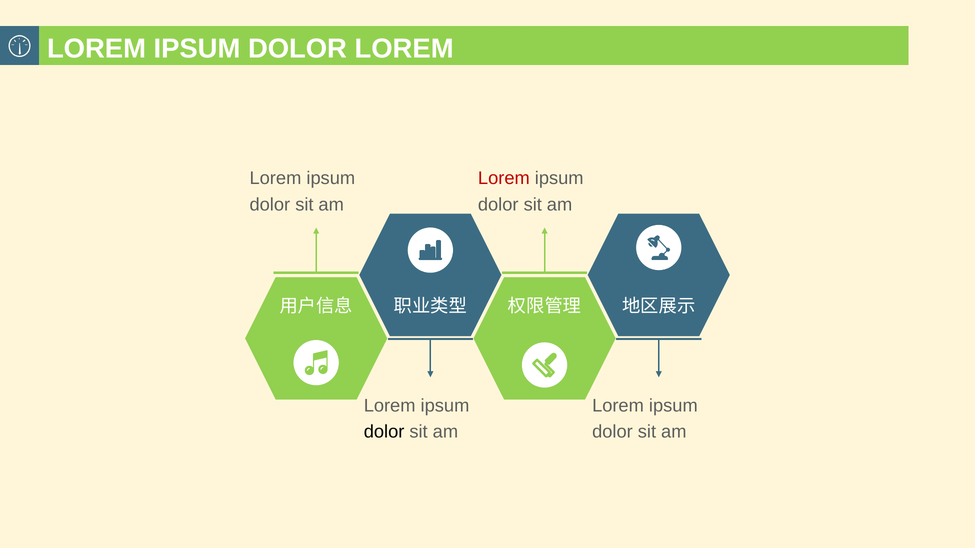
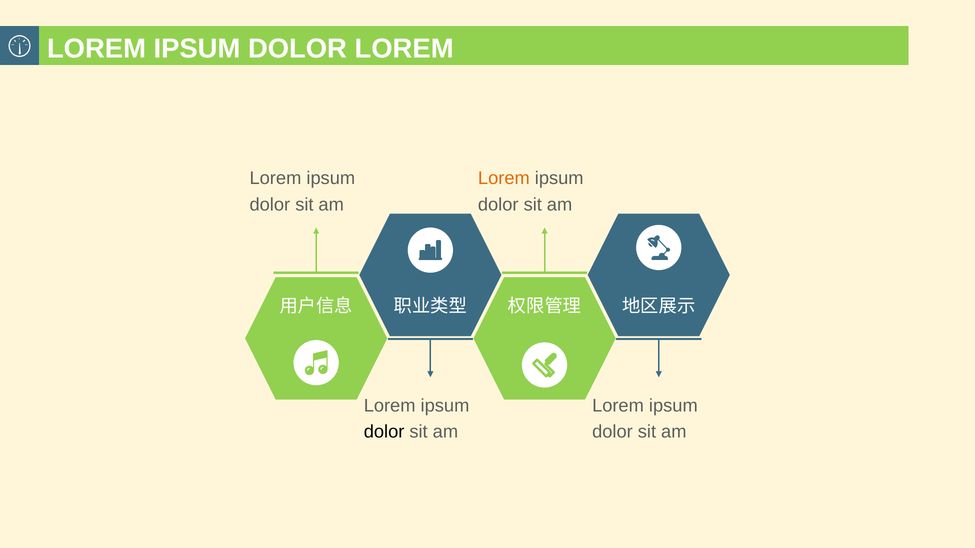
Lorem colour: red -> orange (504, 179)
